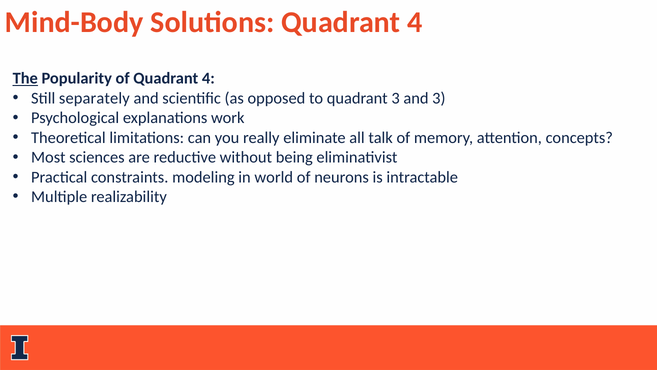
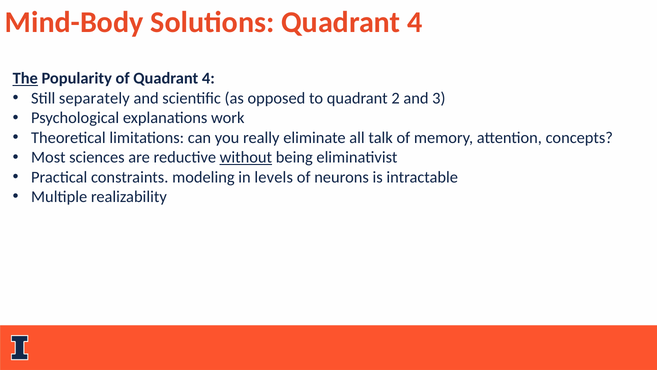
quadrant 3: 3 -> 2 (396, 98)
without underline: none -> present (246, 157)
world: world -> levels (274, 177)
